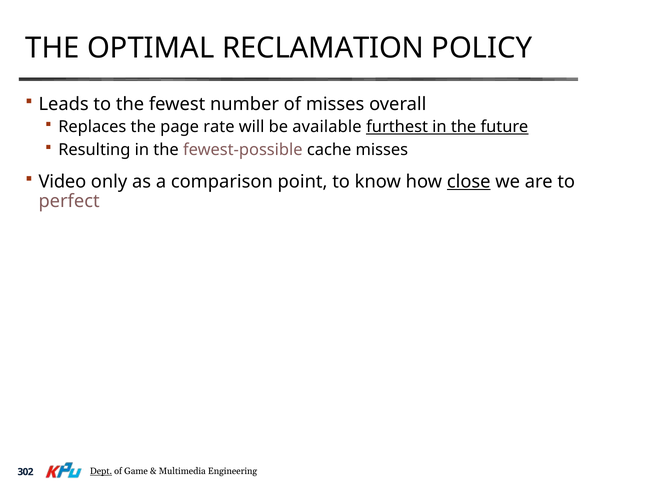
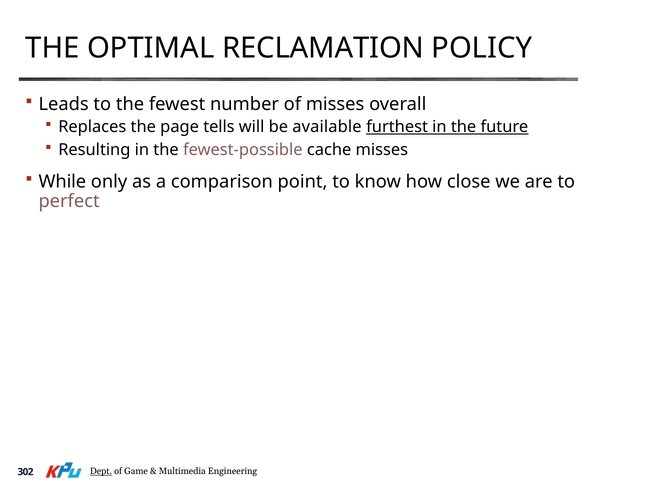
rate: rate -> tells (219, 127)
Video: Video -> While (62, 181)
close underline: present -> none (469, 181)
